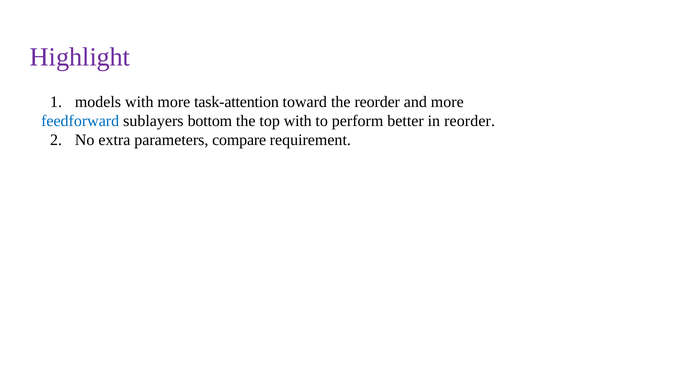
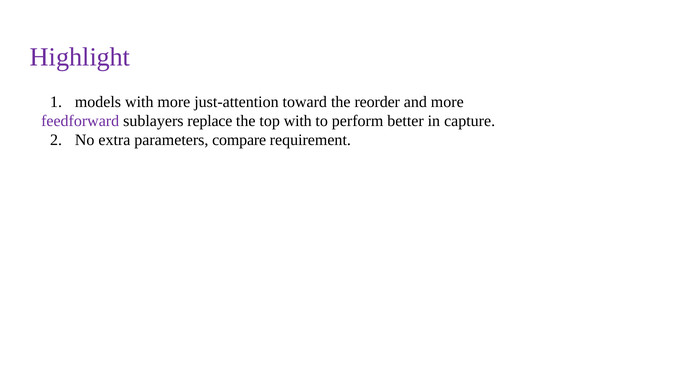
task-attention: task-attention -> just-attention (236, 102)
feedforward colour: blue -> purple (80, 121)
bottom: bottom -> replace (210, 121)
in reorder: reorder -> capture (470, 121)
